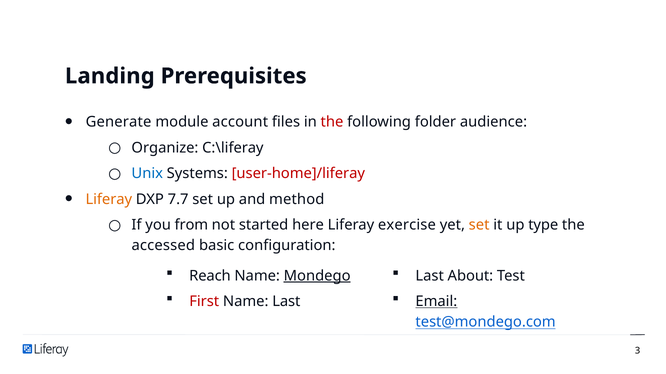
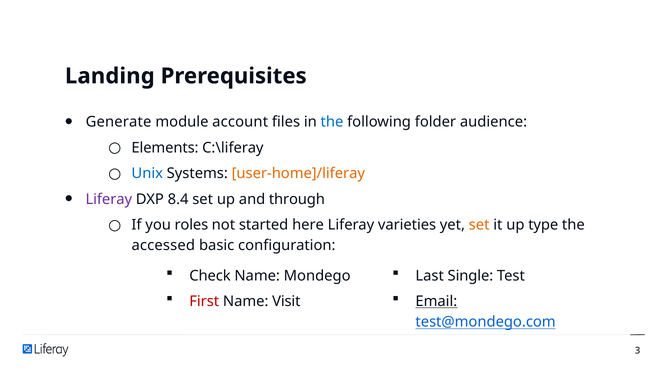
the colour: red -> blue (332, 122)
Organize: Organize -> Elements (165, 148)
user-home]/liferay colour: red -> orange (298, 174)
Liferay colour: orange -> purple (109, 200)
7.7: 7.7 -> 8.4 (178, 200)
method: method -> through (297, 200)
from: from -> roles (191, 225)
exercise: exercise -> varieties (407, 225)
Reach: Reach -> Check (210, 276)
Mondego underline: present -> none (317, 276)
About: About -> Single (470, 276)
Name Last: Last -> Visit (286, 302)
